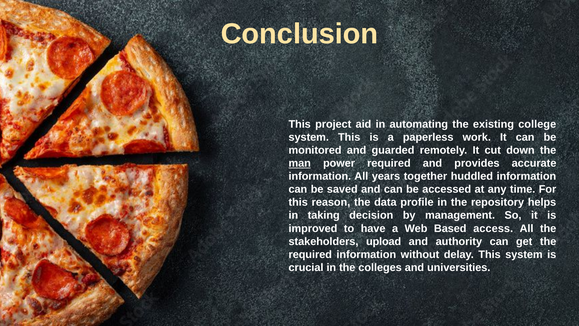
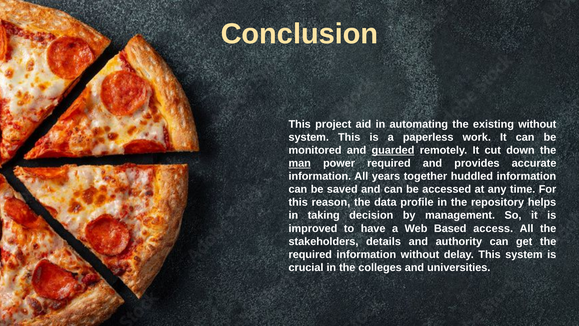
existing college: college -> without (537, 124)
guarded underline: none -> present (393, 150)
upload: upload -> details (384, 241)
